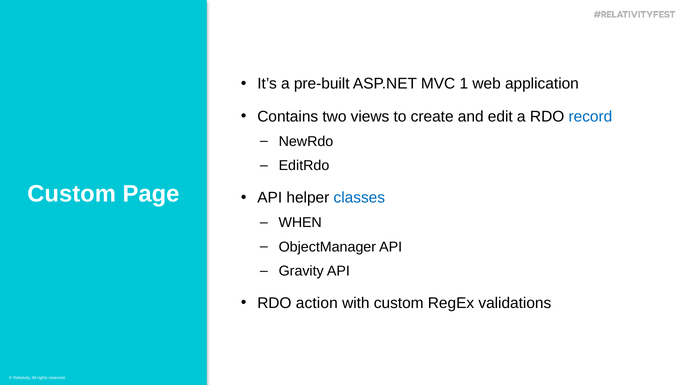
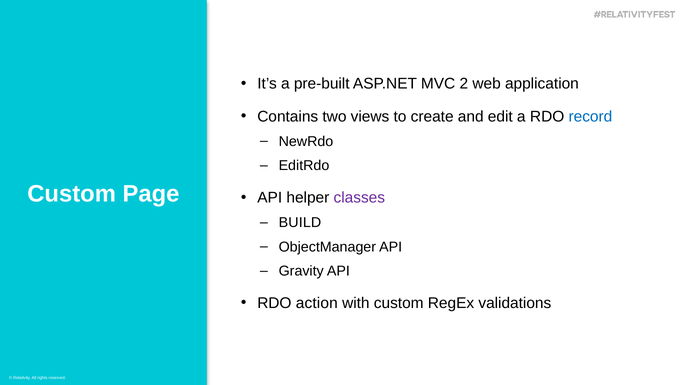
1: 1 -> 2 (464, 84)
classes colour: blue -> purple (359, 198)
WHEN: WHEN -> BUILD (300, 223)
